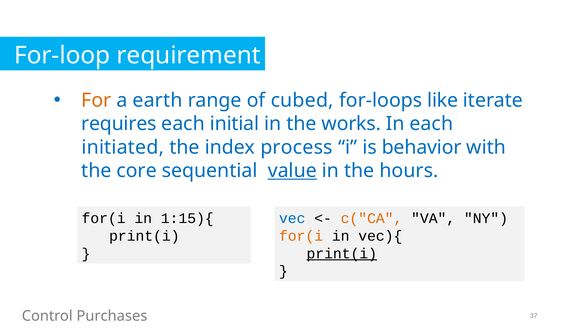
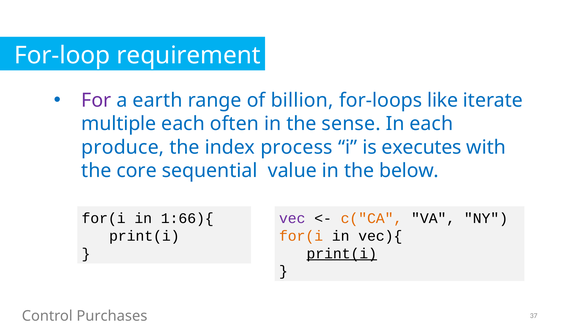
For colour: orange -> purple (96, 100)
cubed: cubed -> billion (302, 100)
requires: requires -> multiple (119, 124)
initial: initial -> often (234, 124)
works: works -> sense (351, 124)
initiated: initiated -> produce (123, 147)
behavior: behavior -> executes (422, 147)
value underline: present -> none (292, 171)
hours: hours -> below (409, 171)
1:15){: 1:15){ -> 1:66){ (187, 218)
vec colour: blue -> purple (292, 218)
